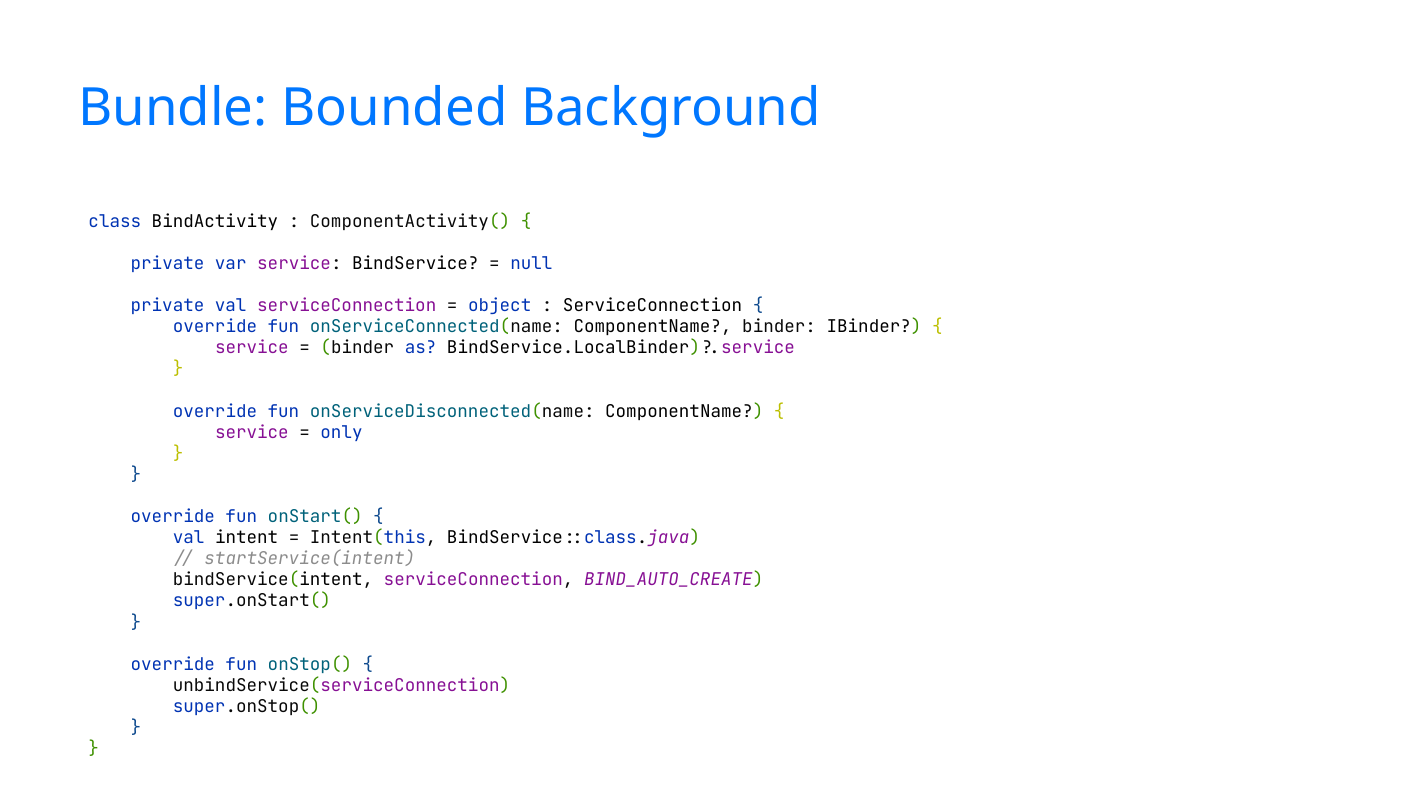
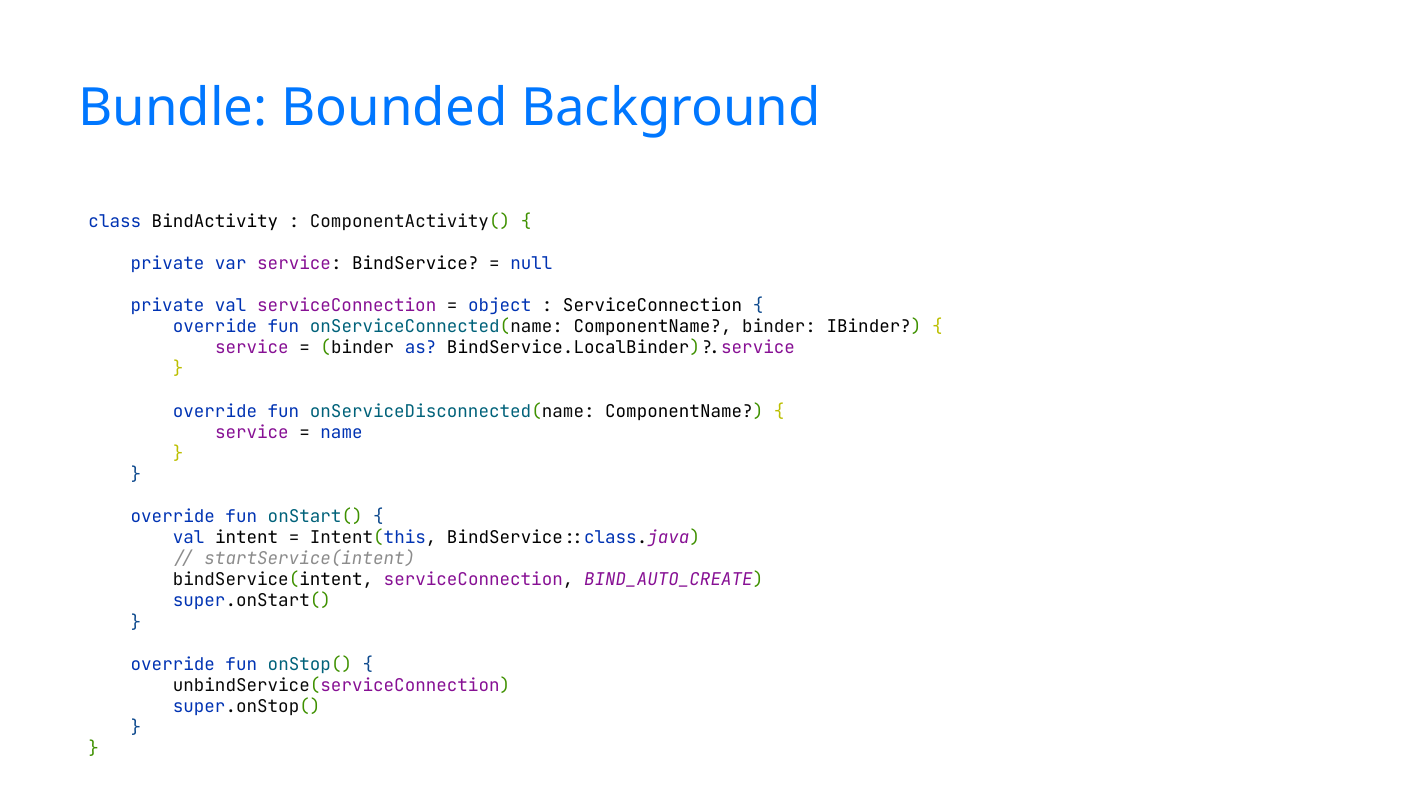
only: only -> name (342, 432)
